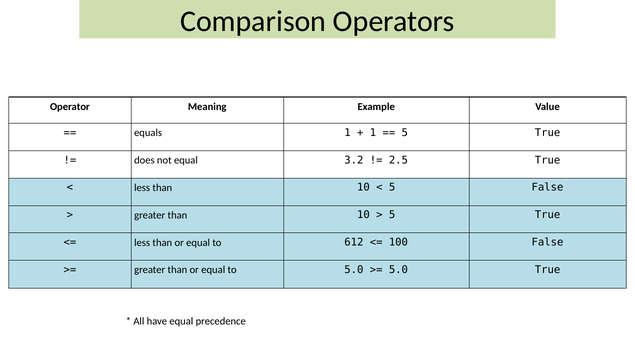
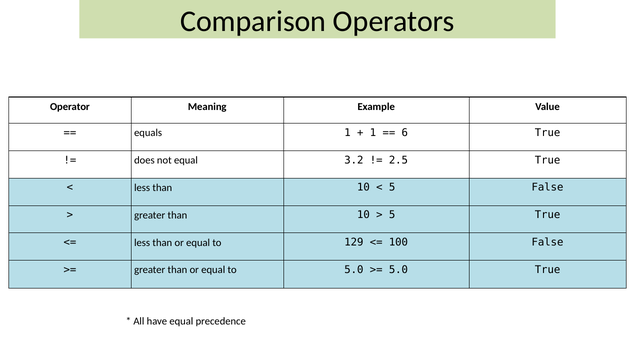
5: 5 -> 6 (405, 133)
612: 612 -> 129 (354, 242)
